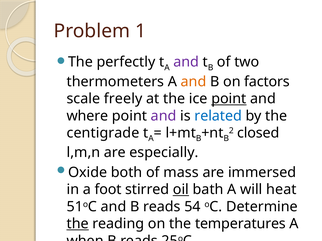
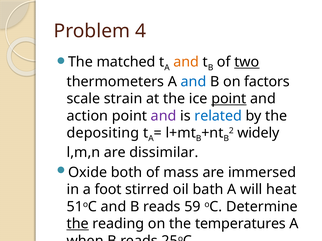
1: 1 -> 4 (141, 31)
perfectly: perfectly -> matched (126, 62)
and colour: purple -> orange (186, 62)
two underline: none -> present (247, 62)
and colour: orange -> blue (194, 82)
freely: freely -> strain (123, 99)
where: where -> action (87, 116)
closed: closed -> widely (258, 133)
centigrade: centigrade -> depositing (103, 133)
especially: especially -> dissimilar (164, 153)
oil underline: present -> none (181, 190)
54: 54 -> 59 (192, 207)
